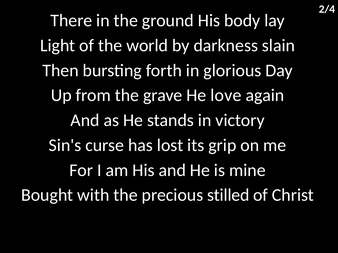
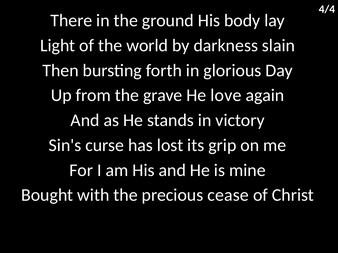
2/4: 2/4 -> 4/4 (327, 9)
stilled: stilled -> cease (228, 195)
